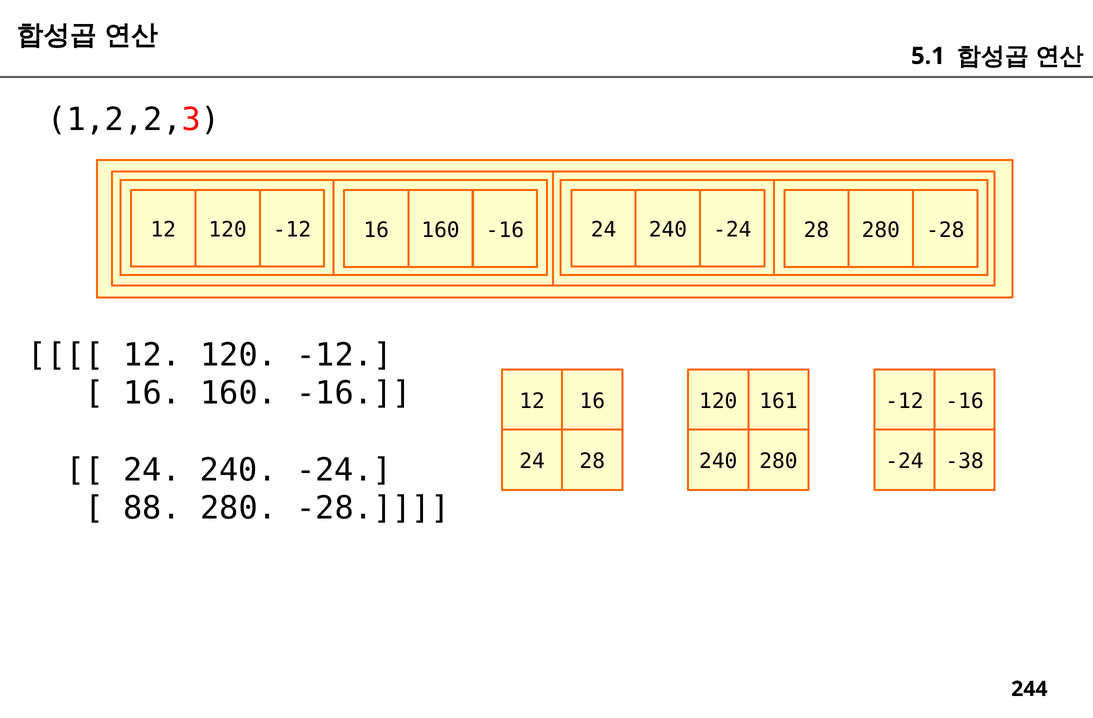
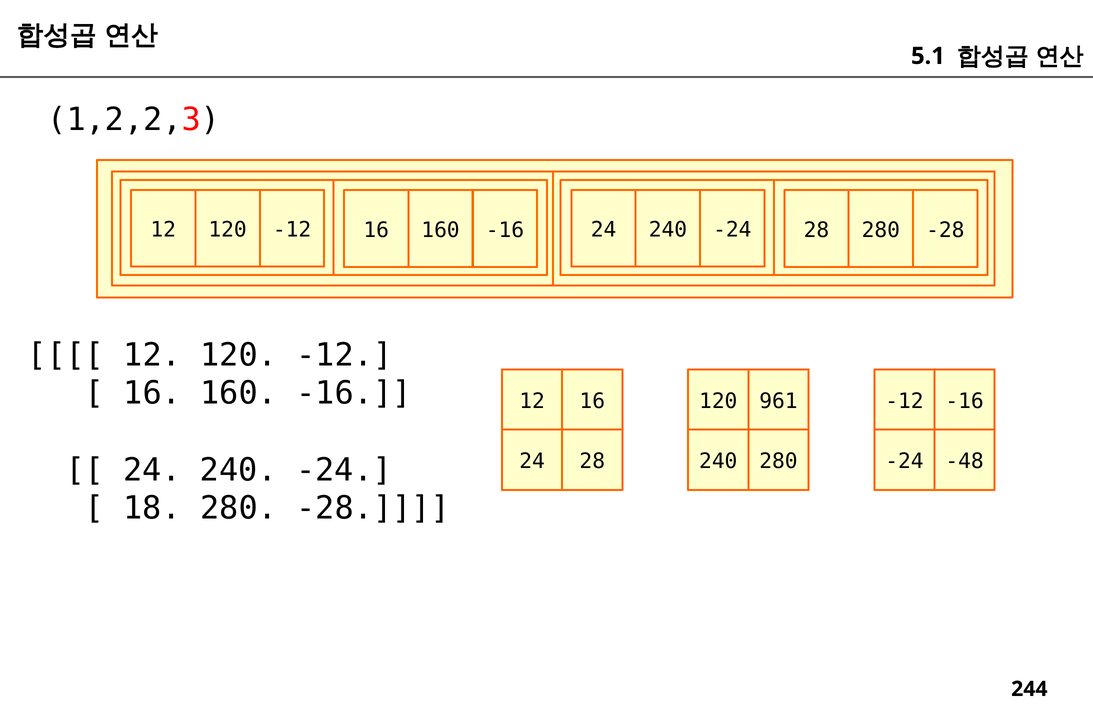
161: 161 -> 961 (778, 401)
-38: -38 -> -48 (965, 461)
88: 88 -> 18 (152, 508)
